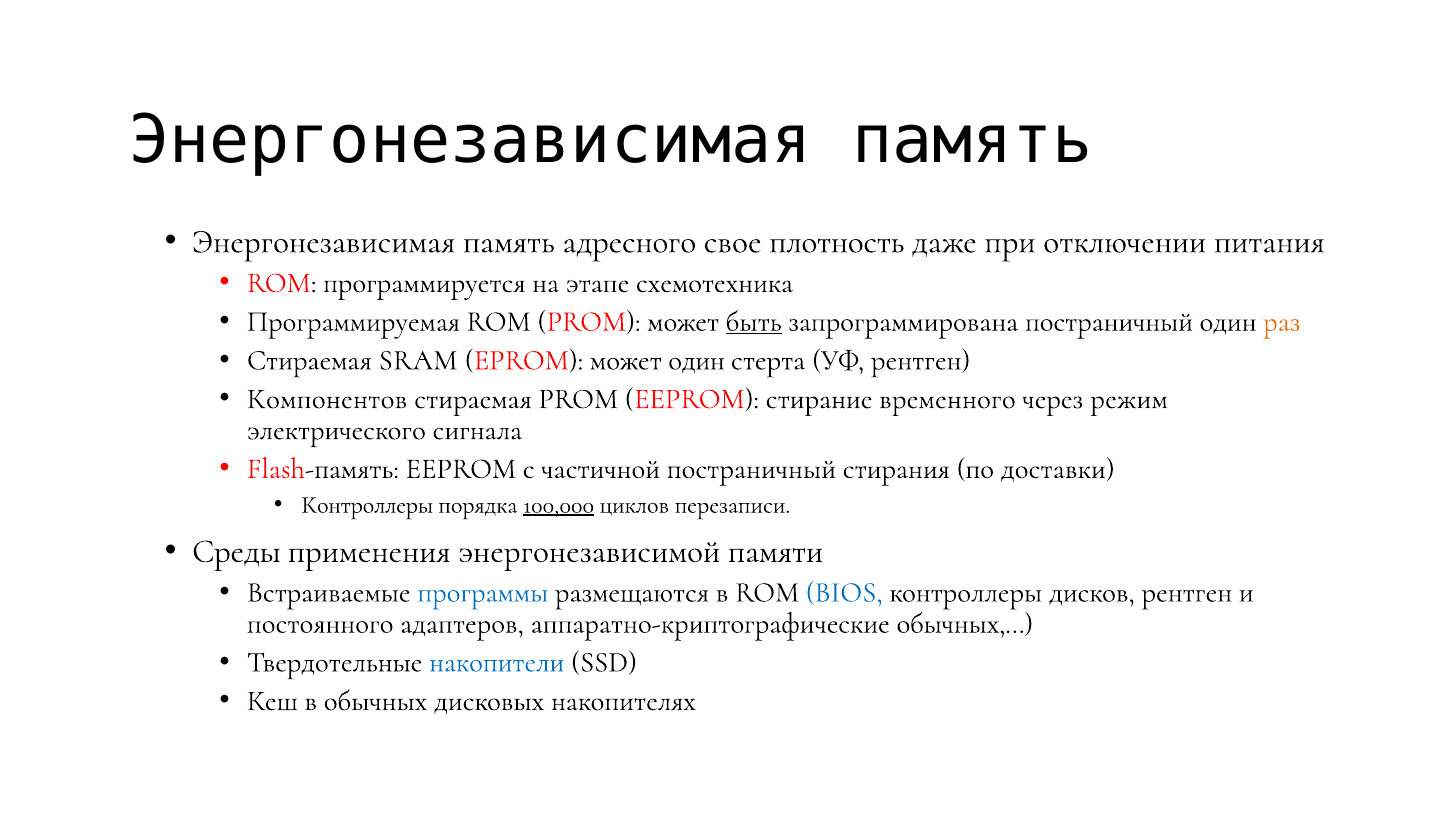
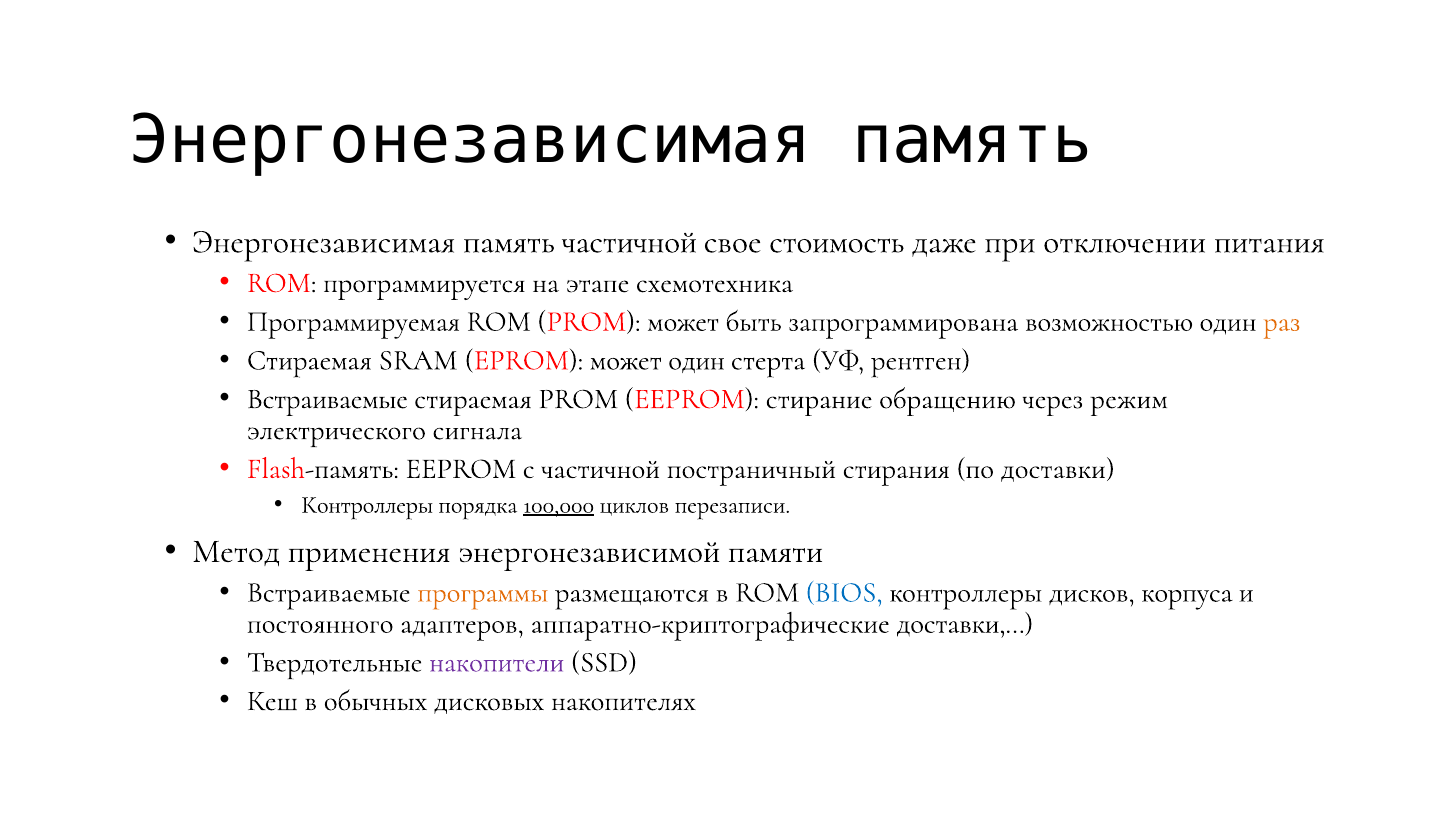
память адресного: адресного -> частичной (629, 241)
плотность: плотность -> стоимость (837, 241)
быть underline: present -> none (754, 321)
запрограммирована постраничный: постраничный -> возможностью (1109, 321)
Компонентов: Компонентов -> Встраиваемые (327, 399)
временного: временного -> обращению (948, 399)
Среды: Среды -> Метод (236, 551)
программы colour: blue -> orange (483, 592)
дисков рентген: рентген -> корпуса (1187, 592)
обычных,…: обычных,… -> доставки,… (965, 623)
накопители colour: blue -> purple (497, 662)
